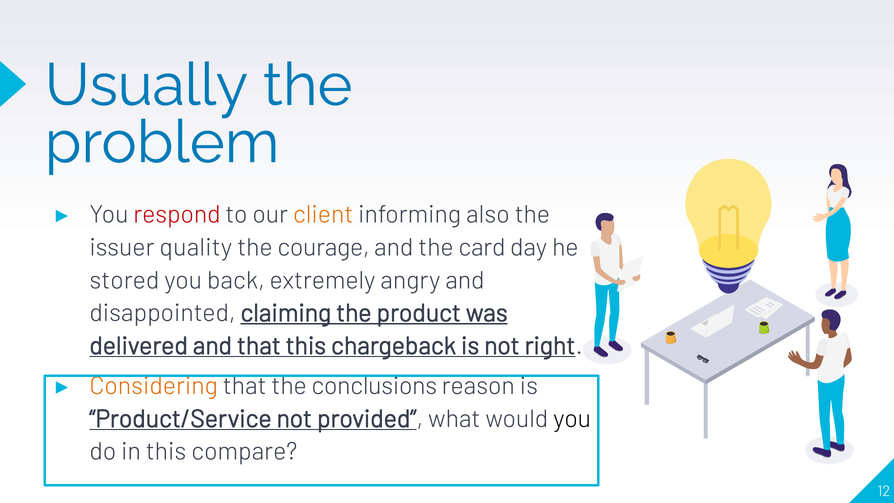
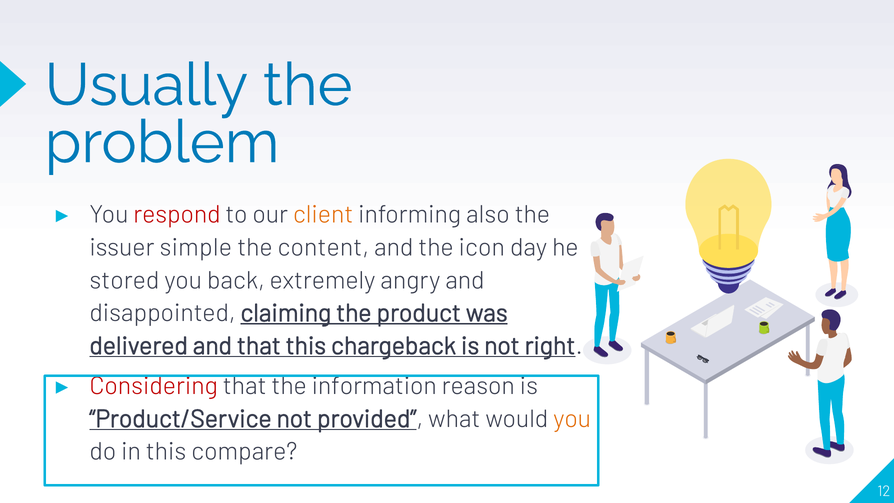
quality: quality -> simple (196, 248)
courage: courage -> content (323, 248)
card: card -> icon (482, 248)
Considering colour: orange -> red (154, 386)
conclusions: conclusions -> information (374, 386)
you colour: black -> orange (572, 419)
